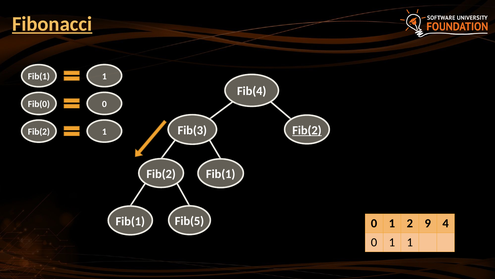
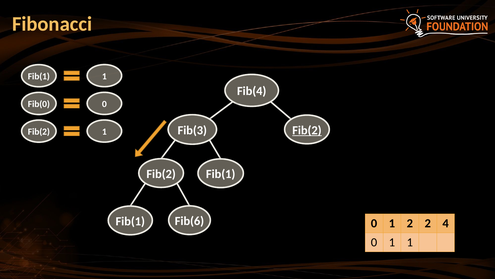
Fibonacci underline: present -> none (52, 24)
Fib(5: Fib(5 -> Fib(6 (189, 221)
2 9: 9 -> 2 (428, 223)
